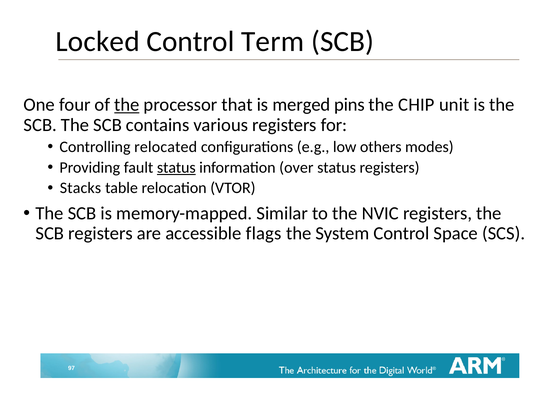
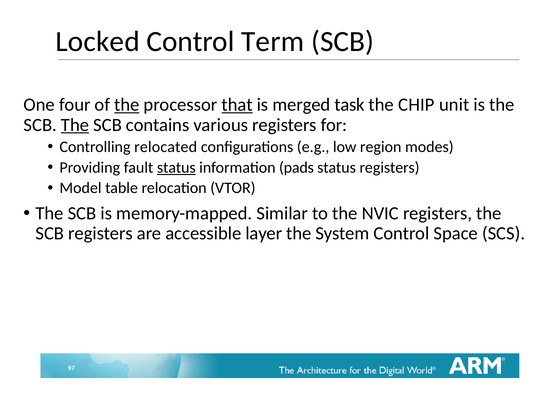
that underline: none -> present (237, 105)
pins: pins -> task (350, 105)
The underline: none -> present (75, 125)
others: others -> region (381, 147)
over: over -> pads (296, 167)
Stacks: Stacks -> Model (81, 188)
flags: flags -> layer (264, 233)
